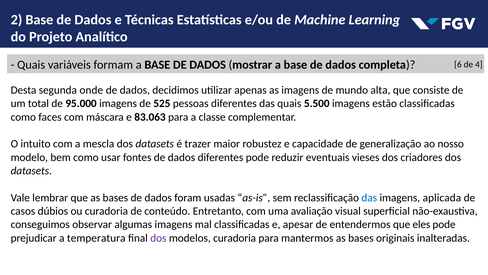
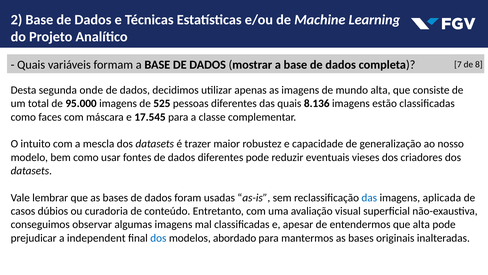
6: 6 -> 7 (458, 64)
4: 4 -> 8 (479, 64)
5.500: 5.500 -> 8.136 (317, 103)
83.063: 83.063 -> 17.545 (150, 117)
que eles: eles -> alta (421, 224)
temperatura: temperatura -> independent (96, 238)
dos colour: purple -> blue (158, 238)
modelos curadoria: curadoria -> abordado (235, 238)
